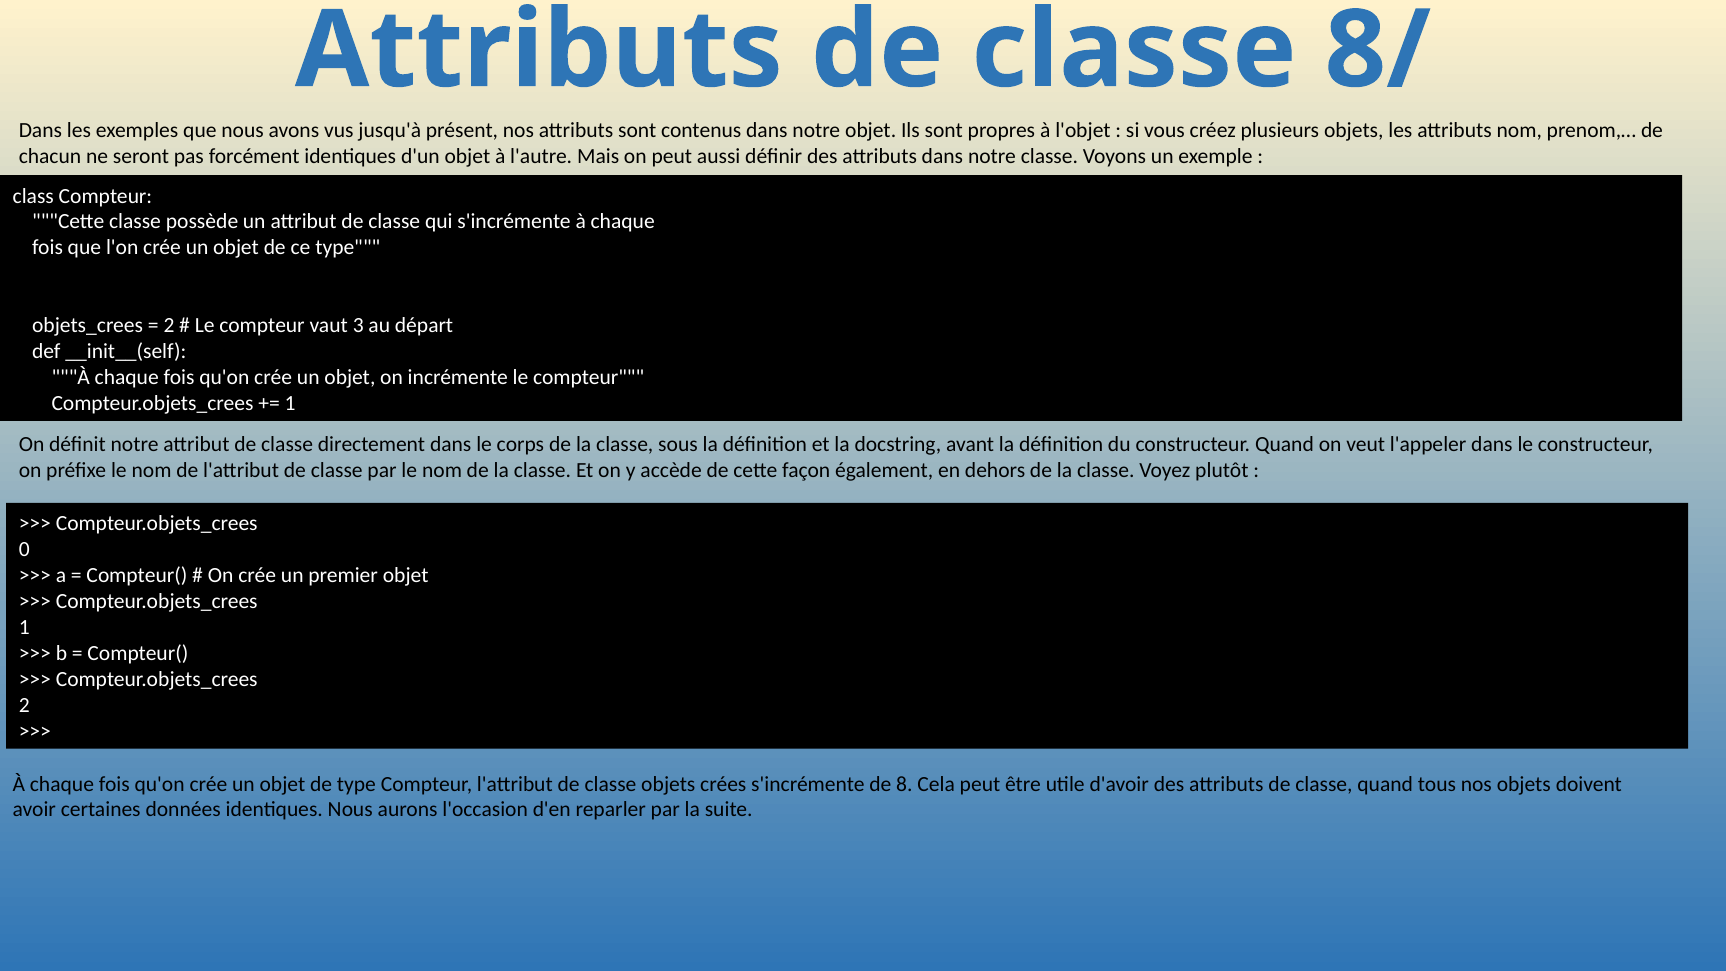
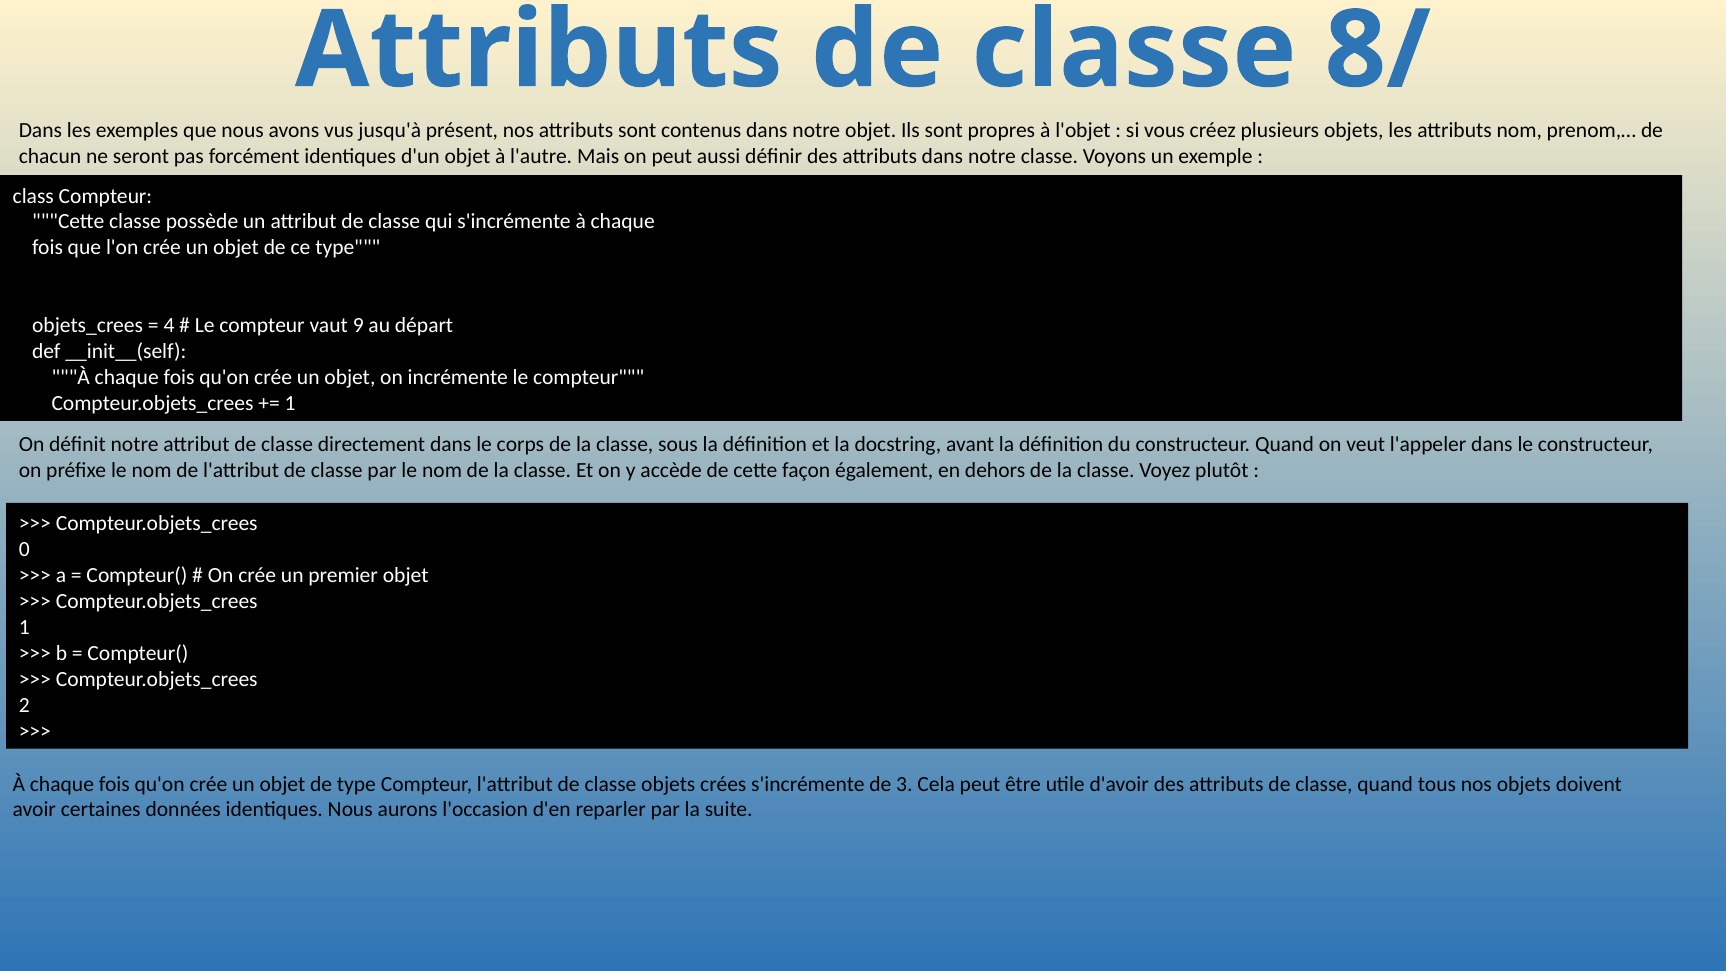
2: 2 -> 4 (169, 325)
3: 3 -> 9 (358, 325)
8: 8 -> 3 (904, 784)
